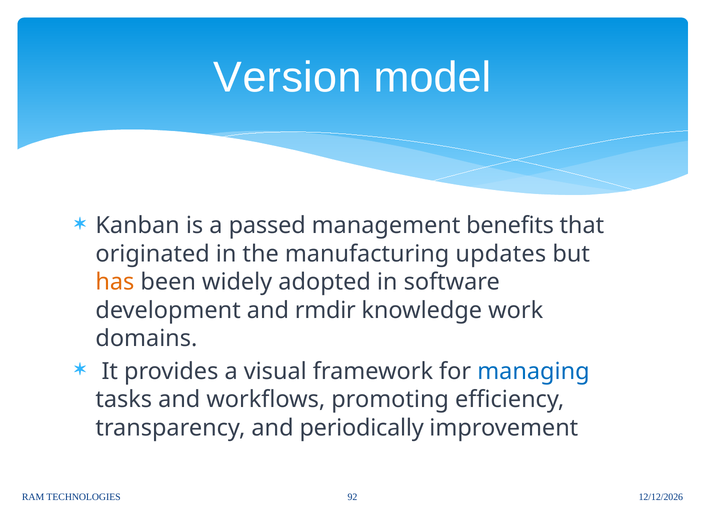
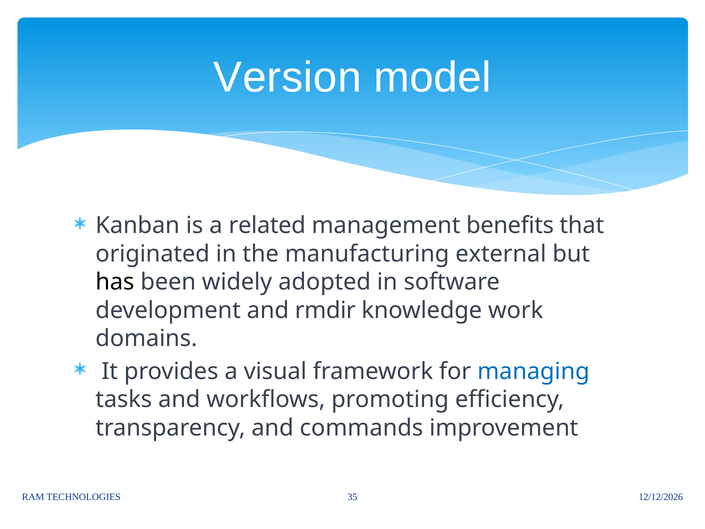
passed: passed -> related (267, 226)
updates: updates -> external (501, 254)
has colour: orange -> black (115, 282)
periodically: periodically -> commands (361, 428)
92: 92 -> 35 (352, 497)
